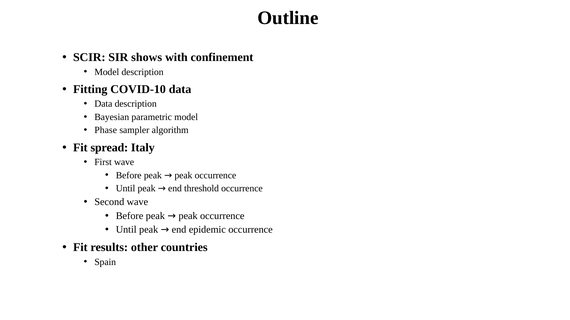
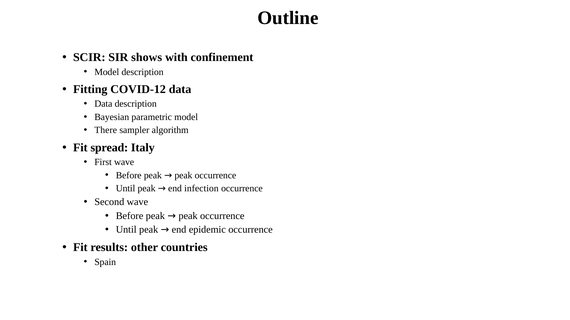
COVID-10: COVID-10 -> COVID-12 (138, 90)
Phase: Phase -> There (106, 130)
threshold: threshold -> infection (201, 189)
